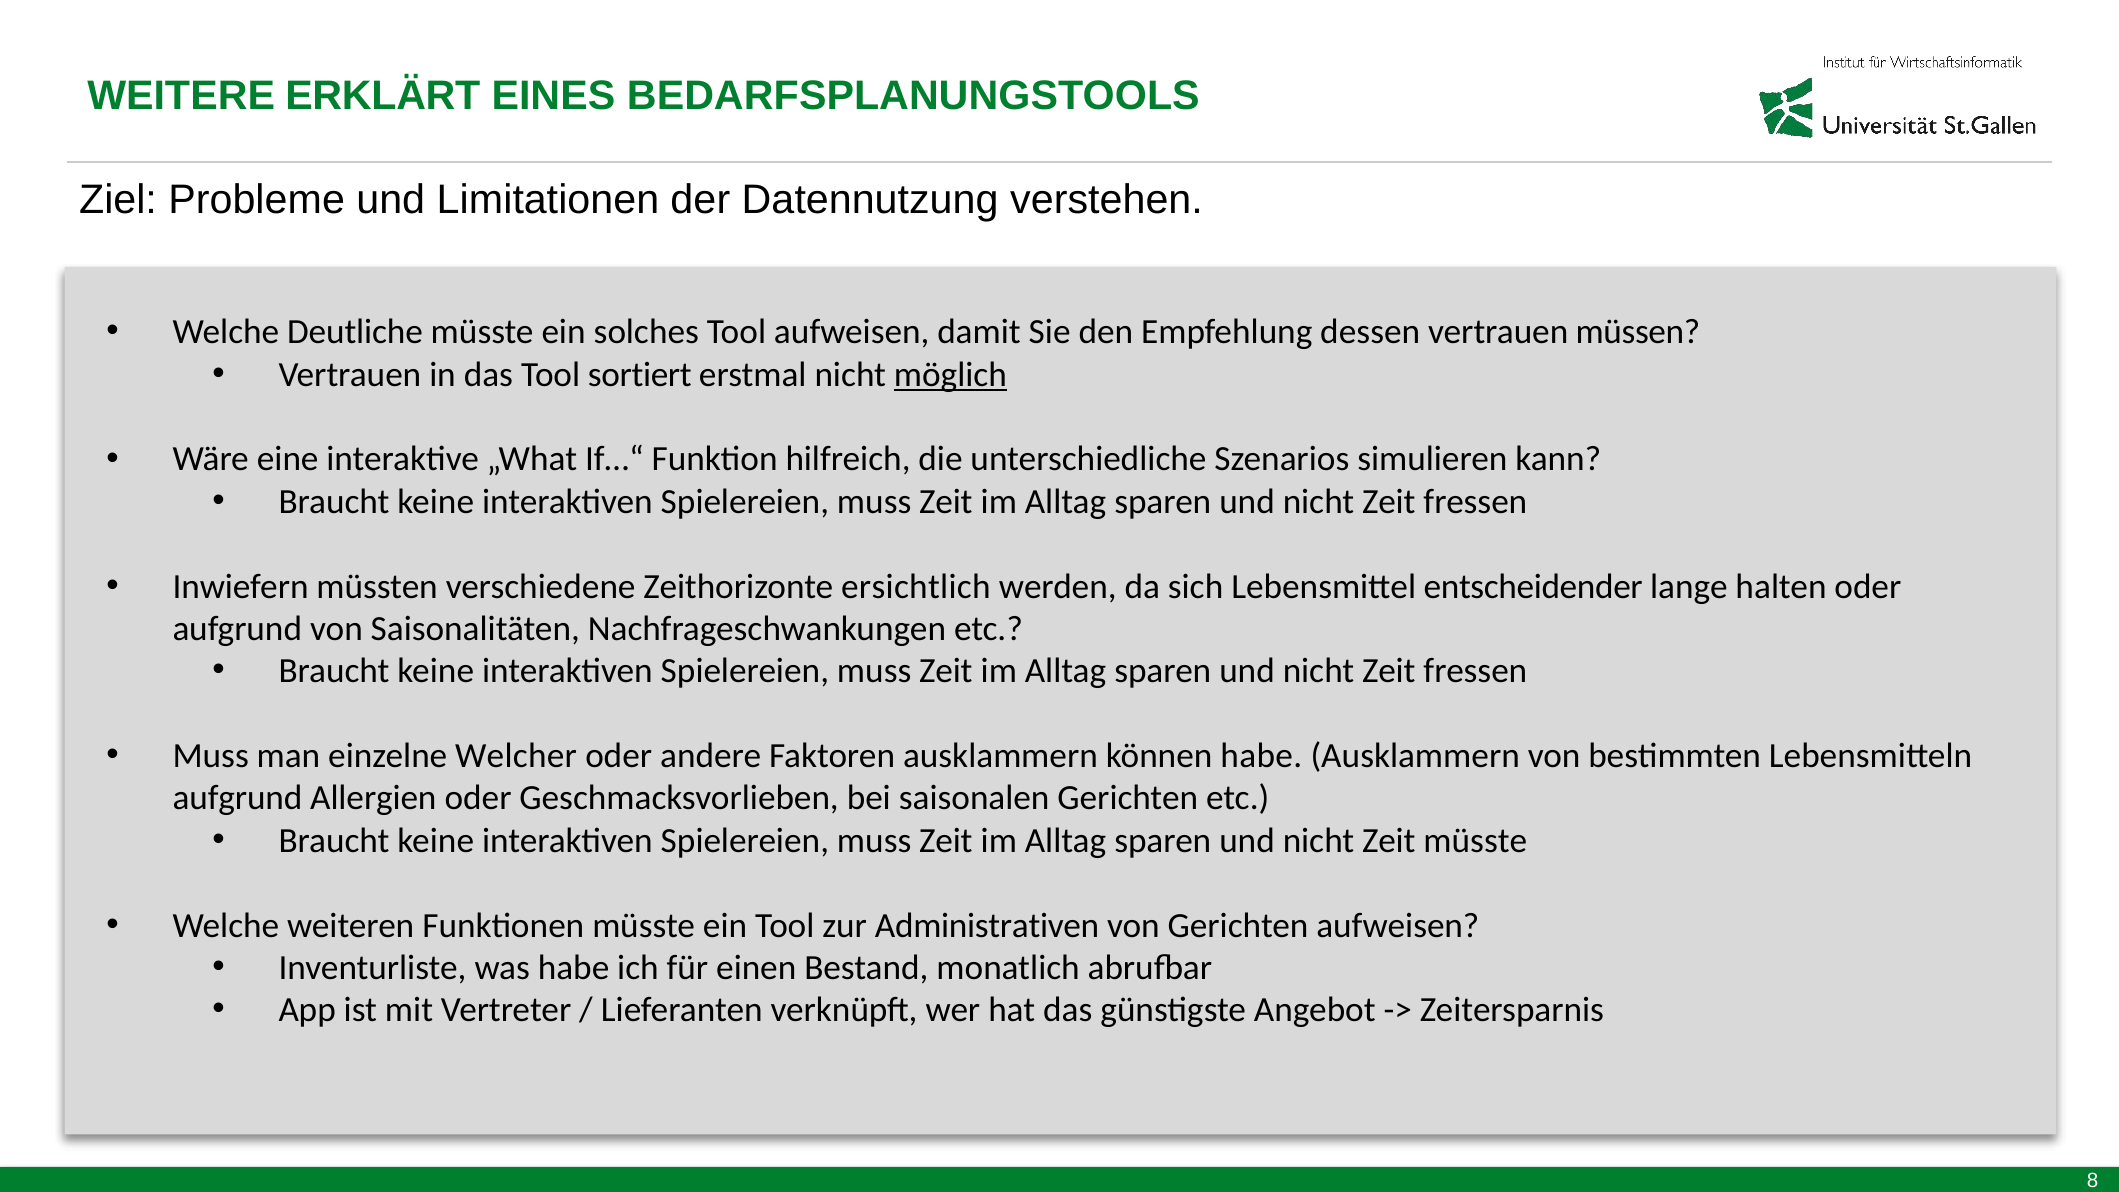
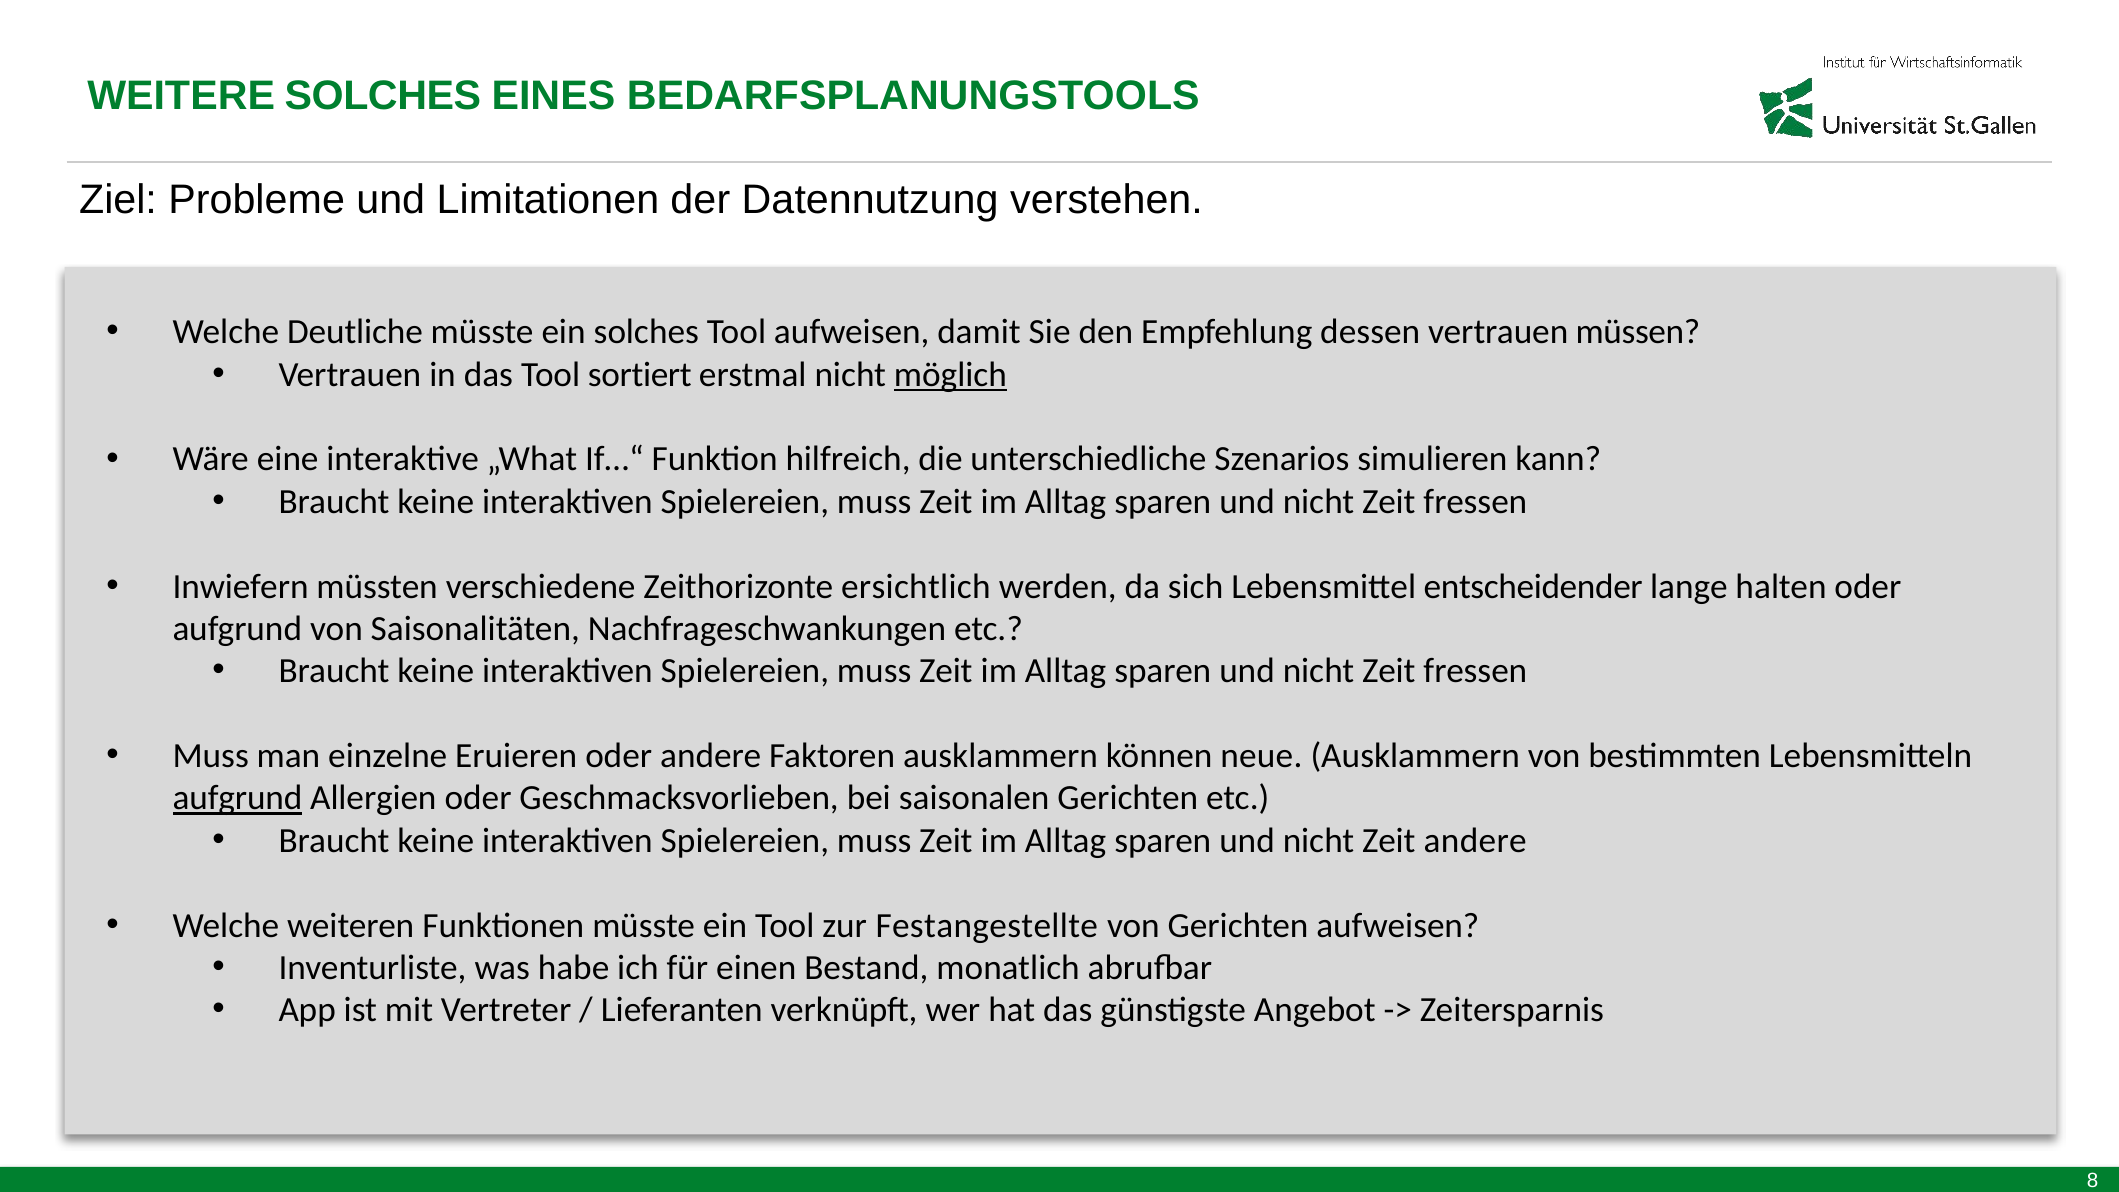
WEITERE ERKLÄRT: ERKLÄRT -> SOLCHES (383, 95)
Welcher: Welcher -> Eruieren (516, 756)
können habe: habe -> neue (1261, 756)
aufgrund underline: none -> present (237, 798)
Zeit müsste: müsste -> andere (1475, 841)
Administrativen: Administrativen -> Festangestellte (987, 925)
